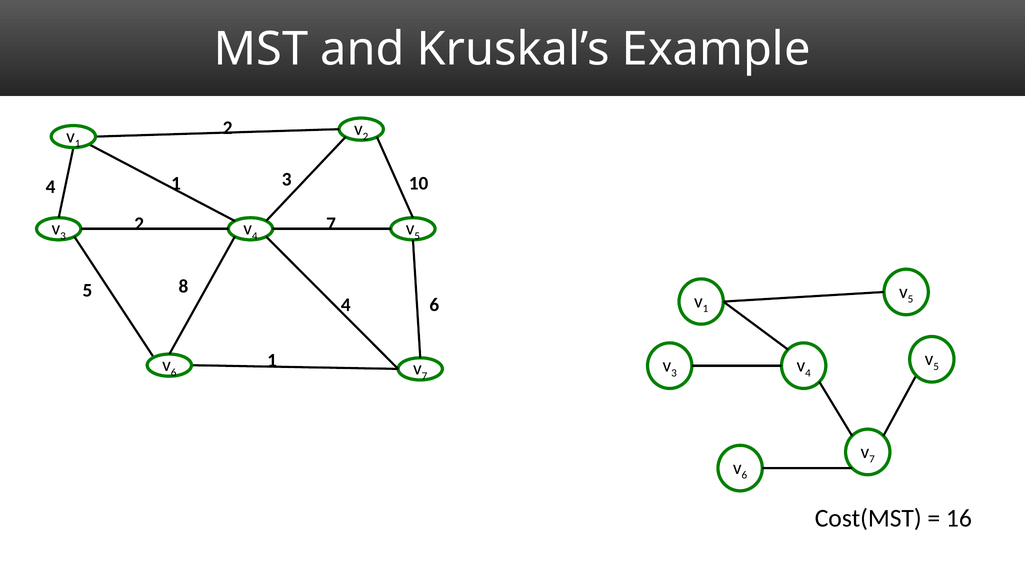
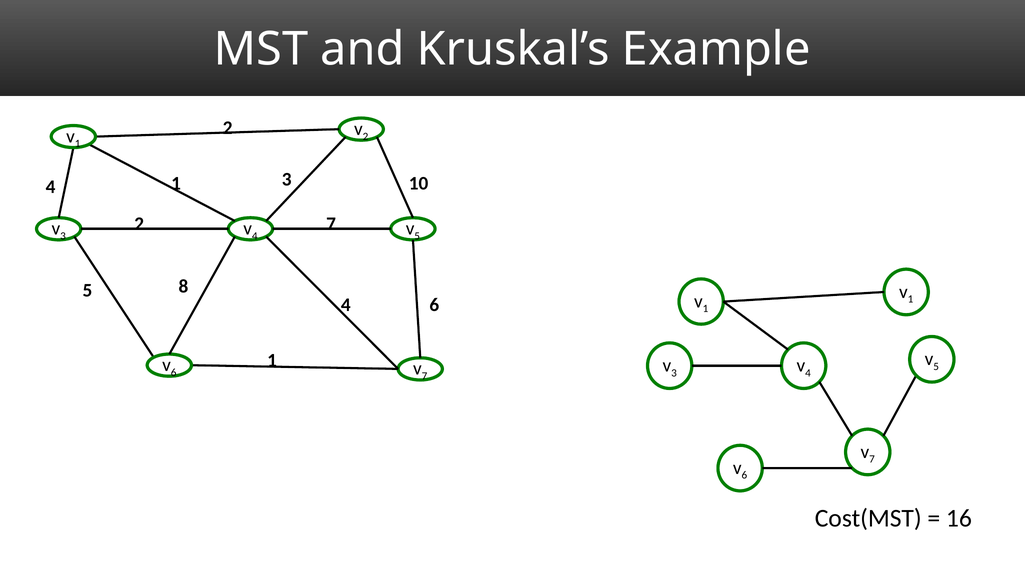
5: 5 -> 1 (910, 299)
